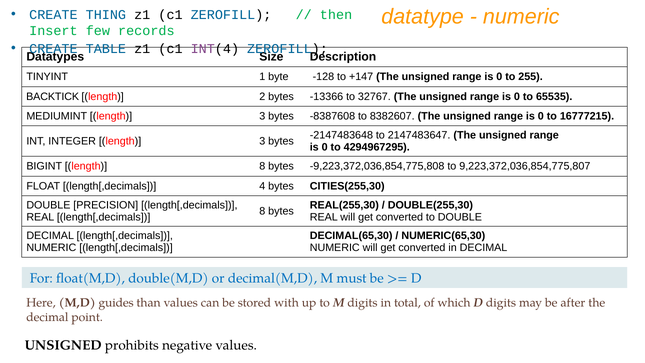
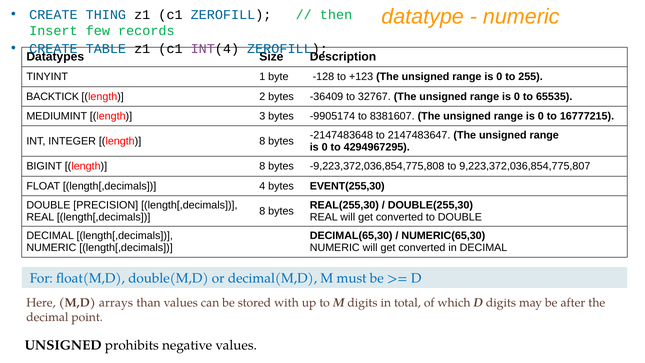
+147: +147 -> +123 (361, 77)
-13366: -13366 -> -36409 (326, 96)
-8387608: -8387608 -> -9905174 (332, 116)
8382607: 8382607 -> 8381607 (392, 116)
INTEGER length 3: 3 -> 8 (262, 141)
CITIES(255,30: CITIES(255,30 -> EVENT(255,30 (347, 186)
guides: guides -> arrays (116, 302)
